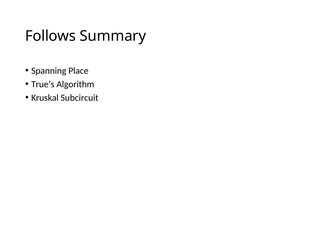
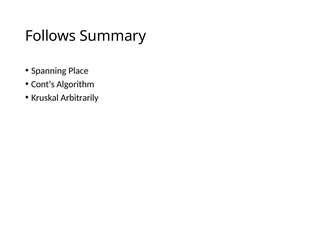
True’s: True’s -> Cont’s (43, 84)
Subcircuit: Subcircuit -> Arbitrarily (80, 98)
